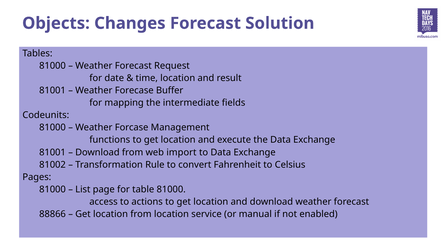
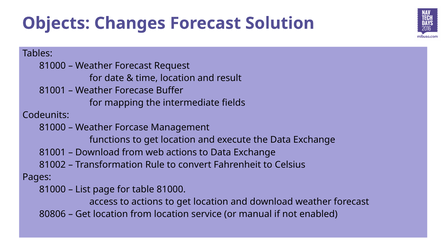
web import: import -> actions (182, 152)
88866: 88866 -> 80806 (53, 214)
